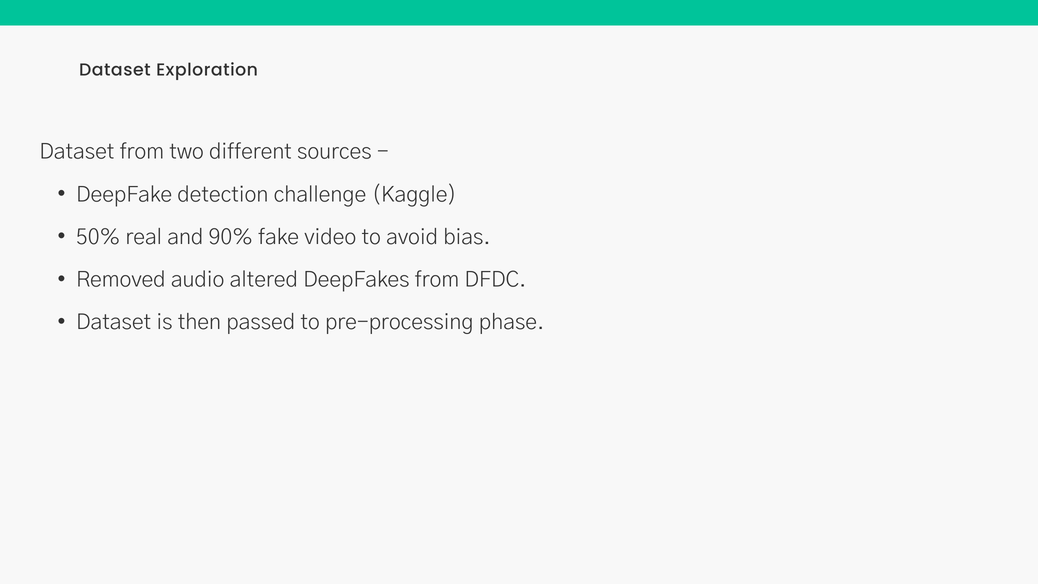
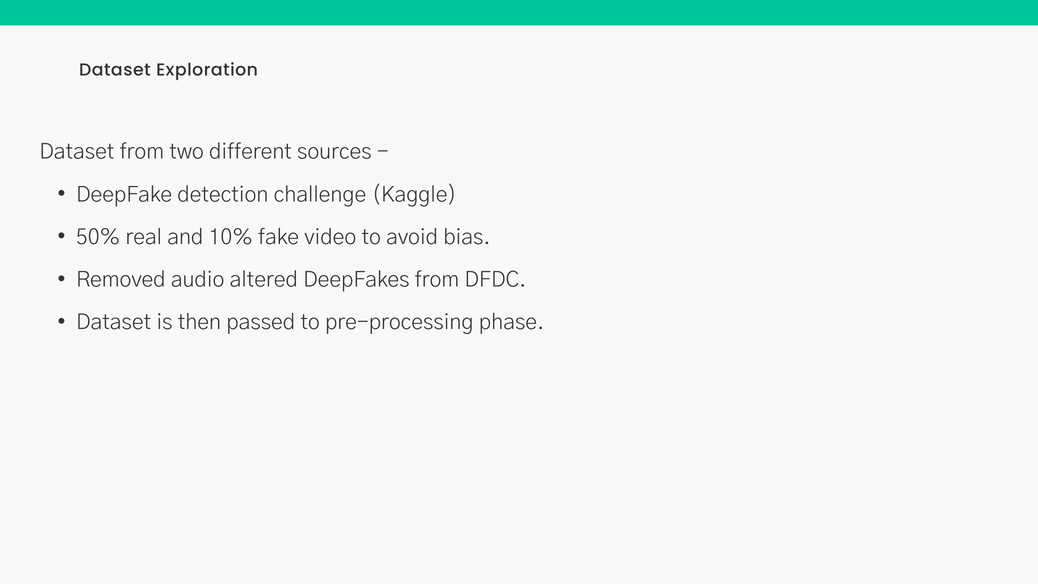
90%: 90% -> 10% (231, 237)
